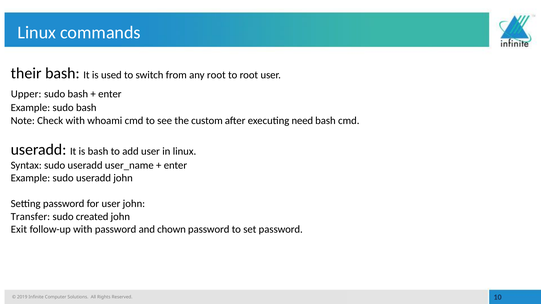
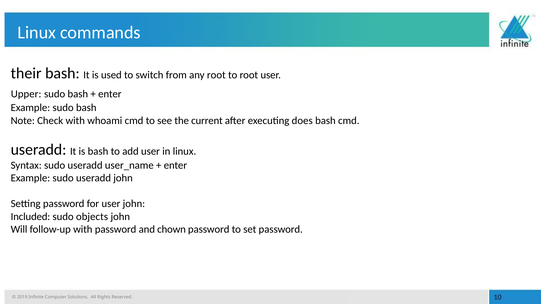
custom: custom -> current (207, 121)
need: need -> does (302, 121)
Transfer: Transfer -> Included (30, 217)
created: created -> objects (92, 217)
Exit: Exit -> Will (19, 230)
